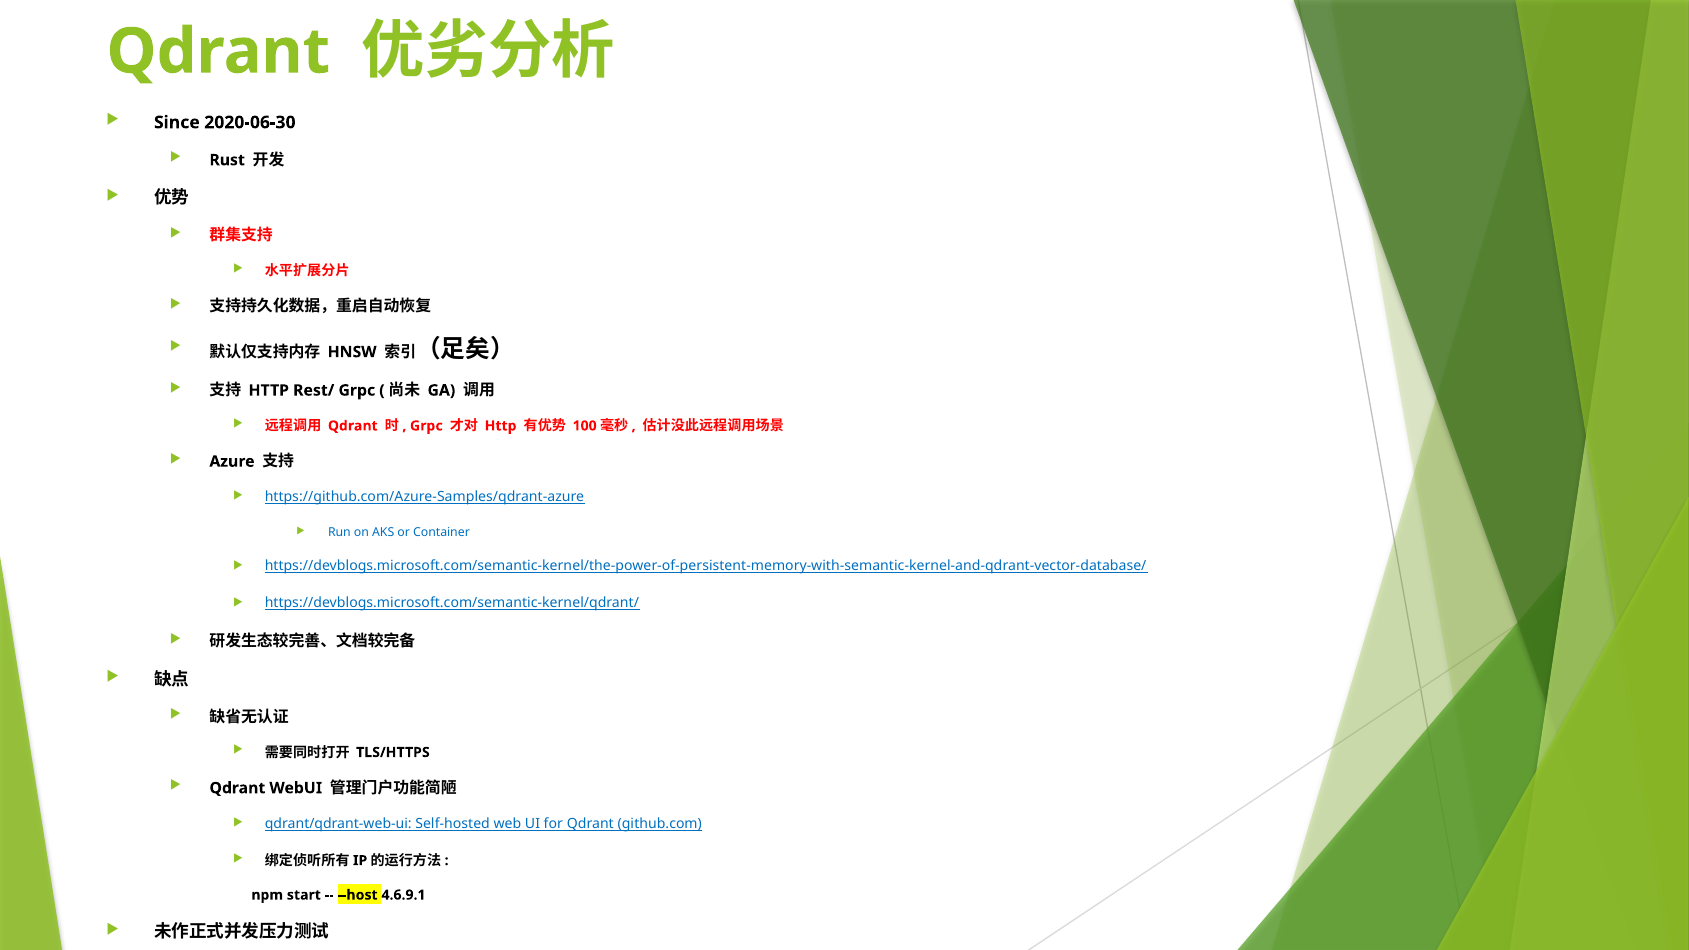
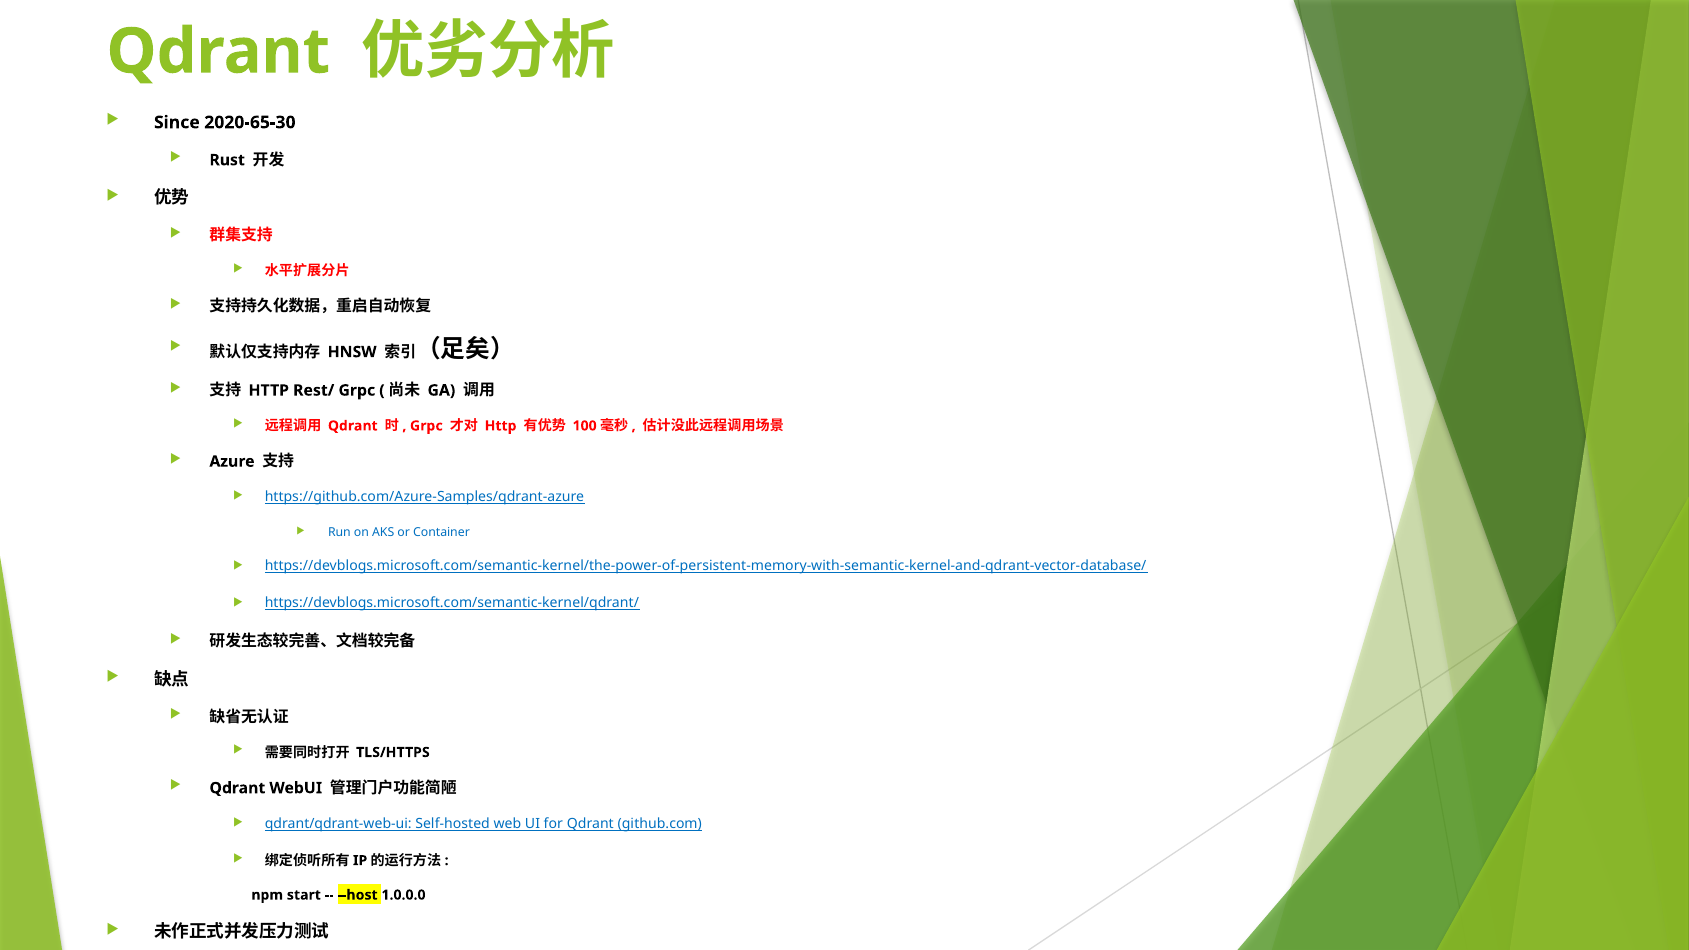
2020-06-30: 2020-06-30 -> 2020-65-30 (250, 122)
4.6.9.1: 4.6.9.1 -> 1.0.0.0 (403, 895)
